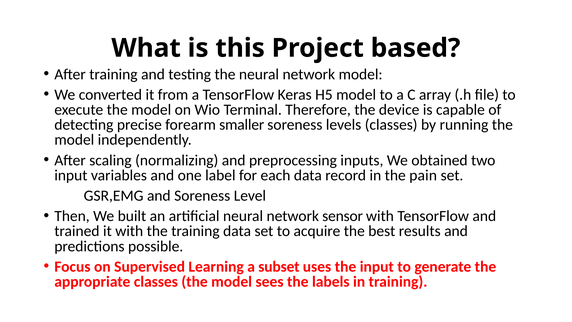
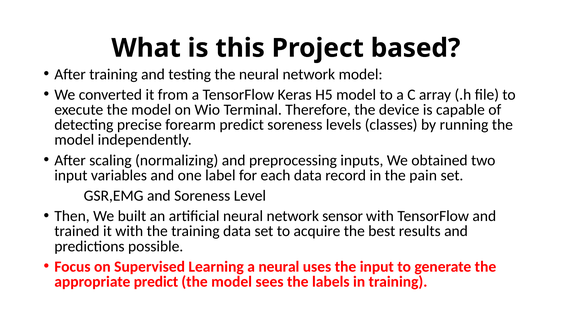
forearm smaller: smaller -> predict (242, 125)
a subset: subset -> neural (279, 266)
appropriate classes: classes -> predict (156, 282)
